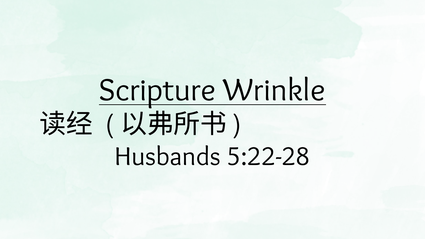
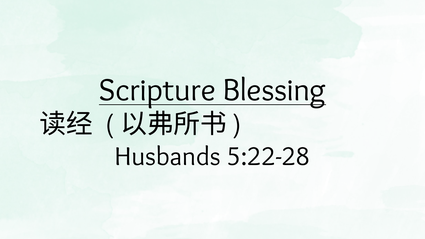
Wrinkle: Wrinkle -> Blessing (275, 90)
